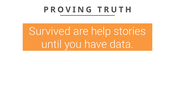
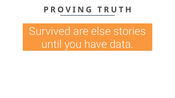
help: help -> else (101, 31)
